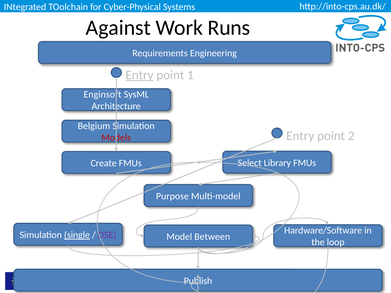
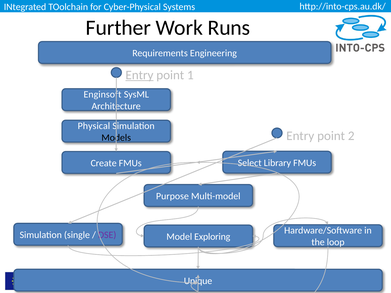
Against: Against -> Further (118, 28)
Belgium: Belgium -> Physical (94, 126)
Models colour: red -> black (116, 138)
single underline: present -> none (77, 235)
Between: Between -> Exploring (212, 237)
Publish: Publish -> Unique (198, 281)
